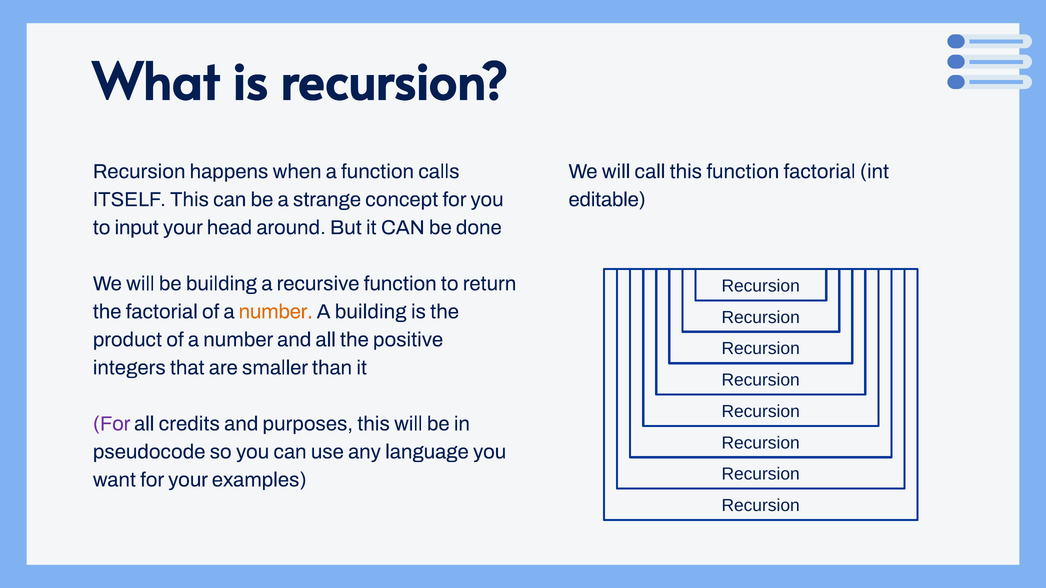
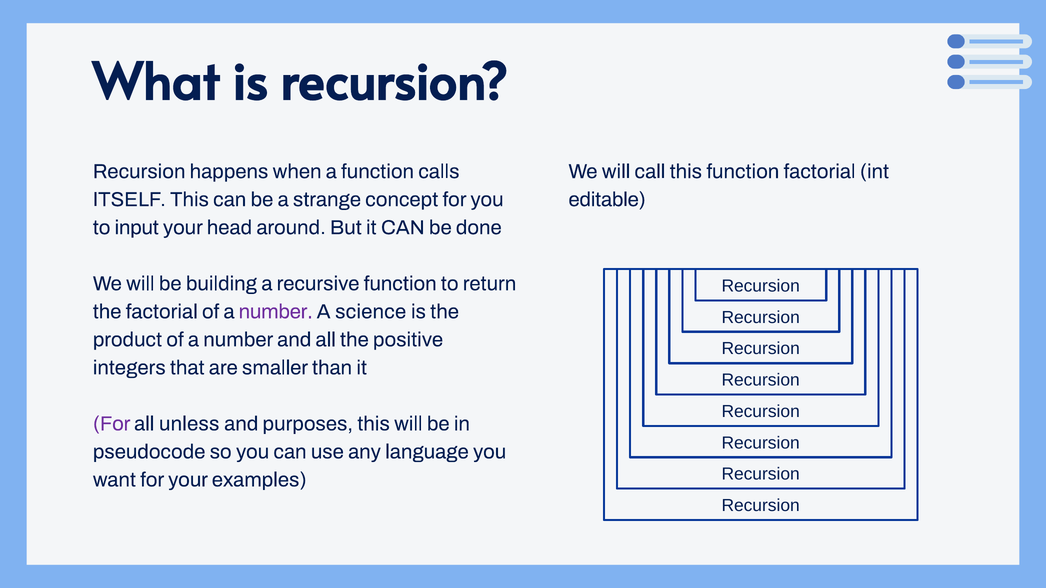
number colour: orange -> purple (276, 312)
A building: building -> science (371, 312)
credits: credits -> unless (189, 424)
